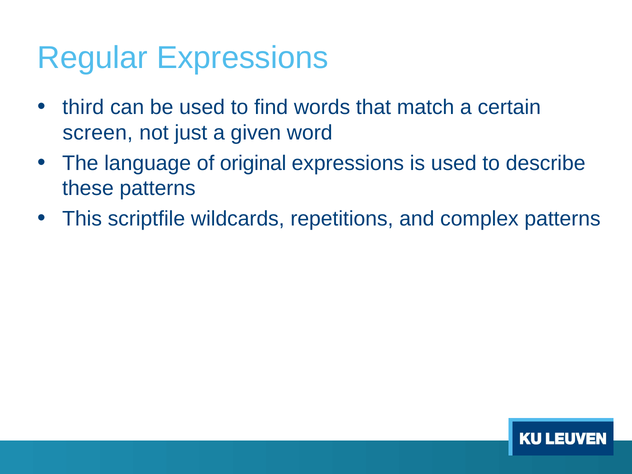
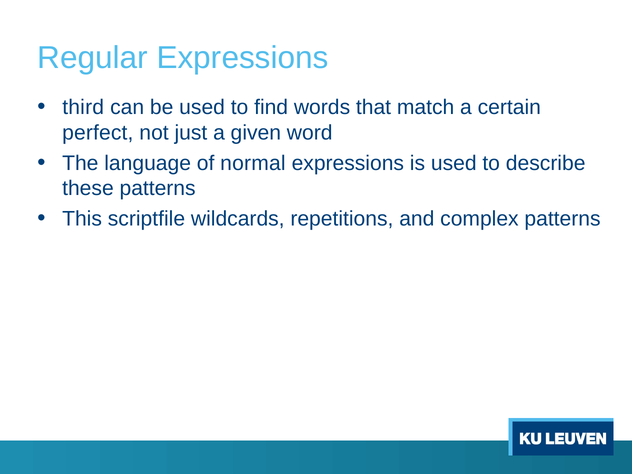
screen: screen -> perfect (98, 133)
original: original -> normal (253, 163)
